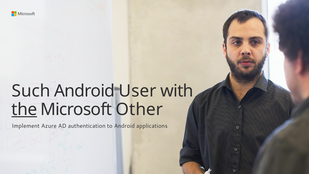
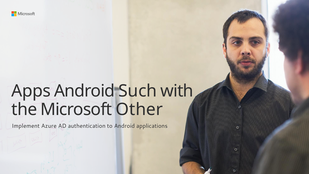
Such: Such -> Apps (31, 91)
User: User -> Such (138, 91)
the underline: present -> none (24, 109)
